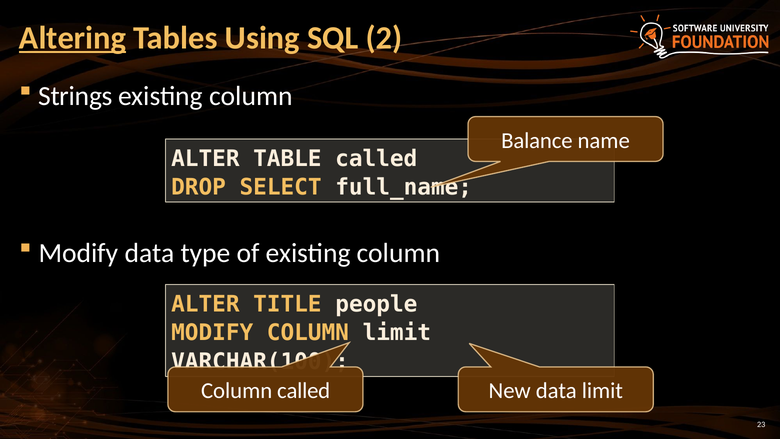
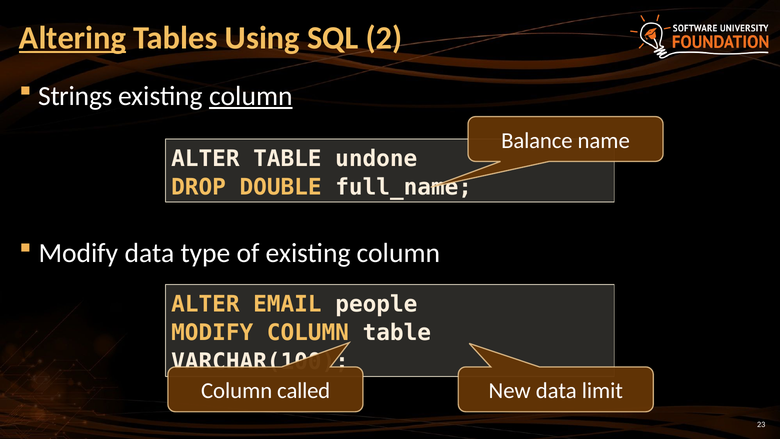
column underline: none -> present (251, 96)
TABLE called: called -> undone (376, 158)
SELECT: SELECT -> DOUBLE (281, 187)
TITLE: TITLE -> EMAIL (287, 304)
limit: limit -> table (397, 333)
